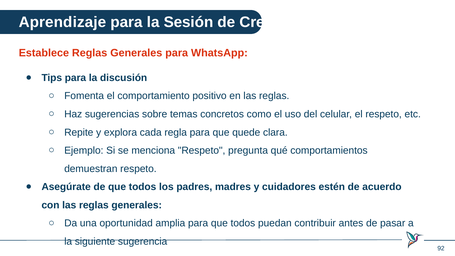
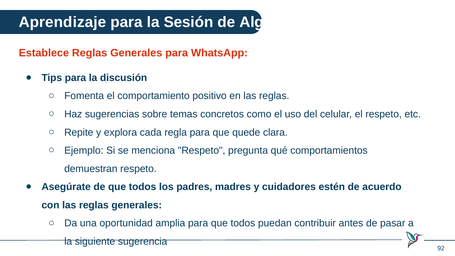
Crea: Crea -> Algo (256, 22)
